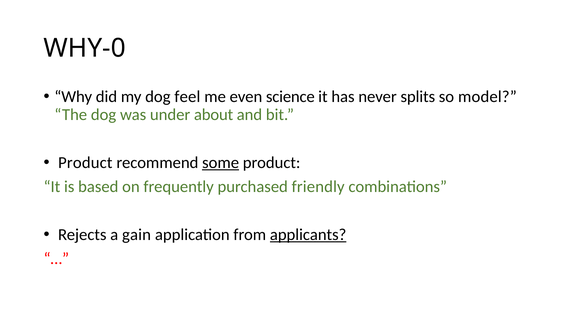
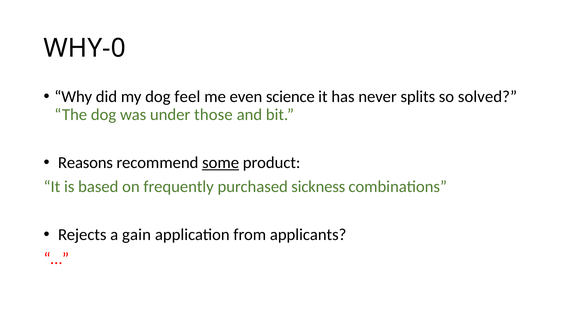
model: model -> solved (487, 97)
about: about -> those (213, 115)
Product: Product -> Reasons (85, 163)
friendly: friendly -> sickness (318, 186)
applicants underline: present -> none (308, 234)
